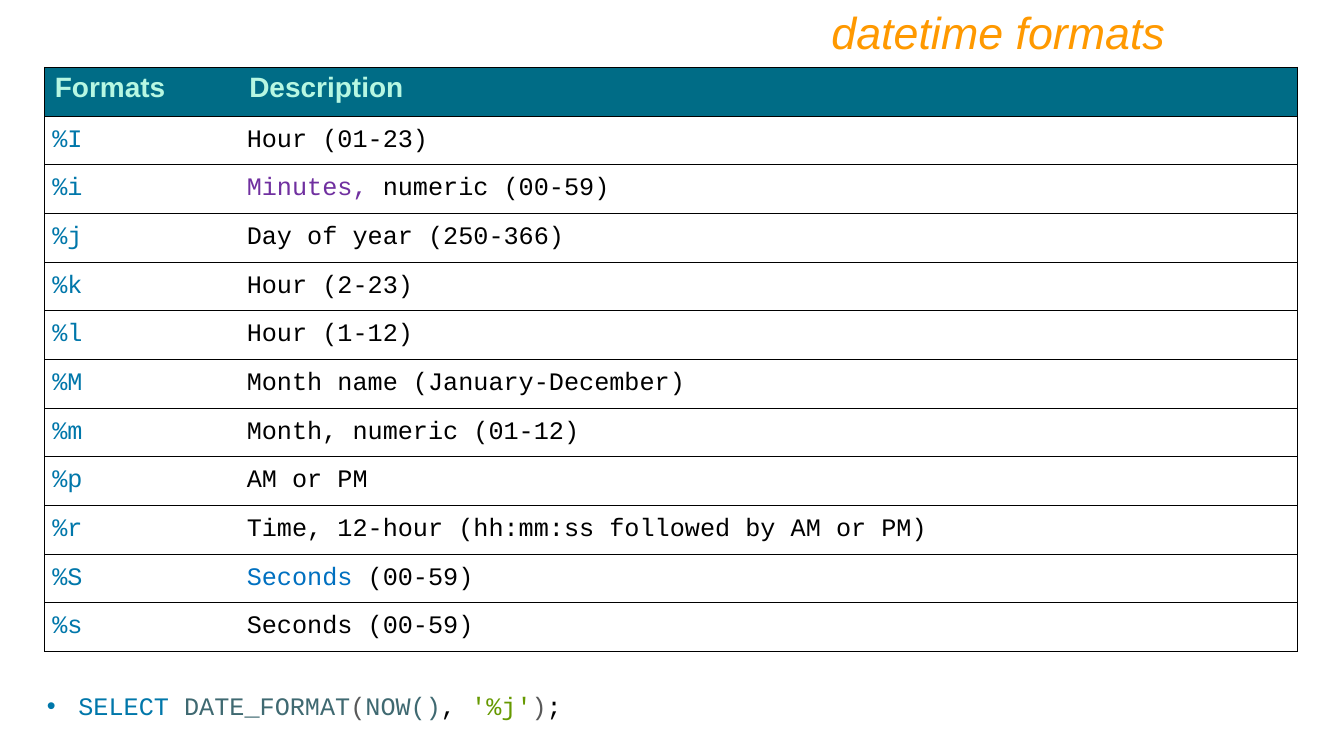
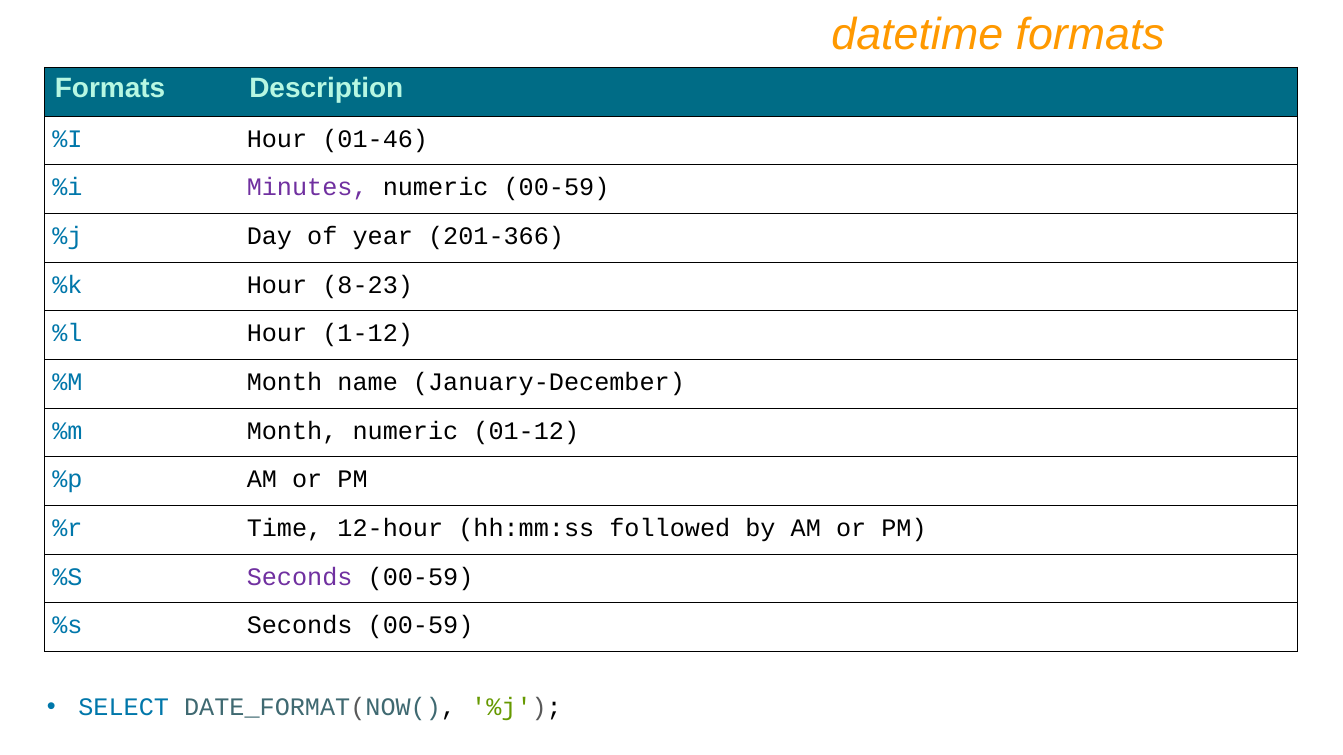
01-23: 01-23 -> 01-46 (375, 139)
250-366: 250-366 -> 201-366 (496, 236)
2-23: 2-23 -> 8-23 (368, 285)
Seconds colour: blue -> purple (300, 577)
